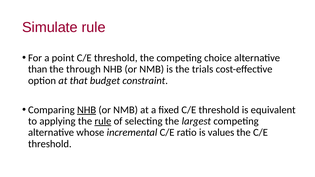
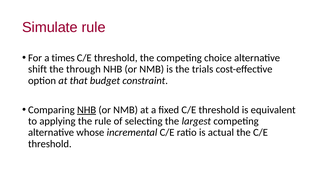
point: point -> times (63, 58)
than: than -> shift (38, 69)
rule underline: present -> none (103, 121)
values: values -> actual (221, 133)
